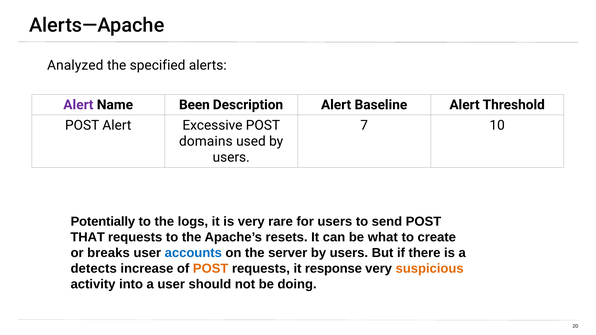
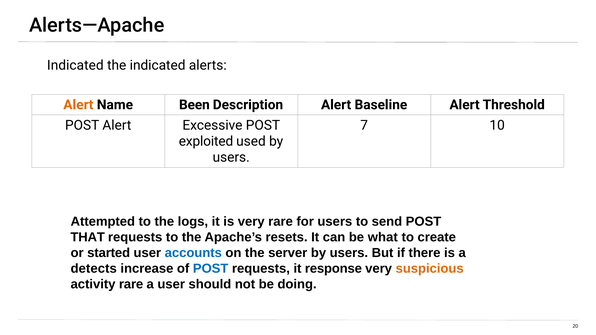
Analyzed: Analyzed -> Indicated (75, 65)
the specified: specified -> indicated (158, 65)
Alert colour: purple -> orange (78, 105)
domains: domains -> exploited (206, 141)
Potentially: Potentially -> Attempted (103, 222)
breaks: breaks -> started (109, 253)
POST colour: orange -> blue (211, 269)
activity into: into -> rare (131, 284)
